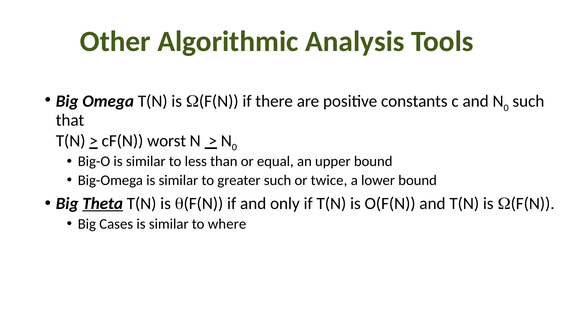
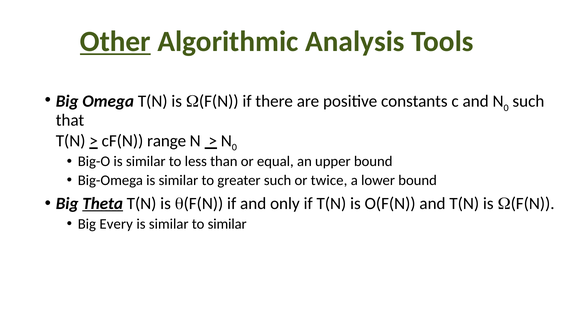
Other underline: none -> present (115, 42)
worst: worst -> range (167, 141)
Cases: Cases -> Every (116, 224)
to where: where -> similar (227, 224)
